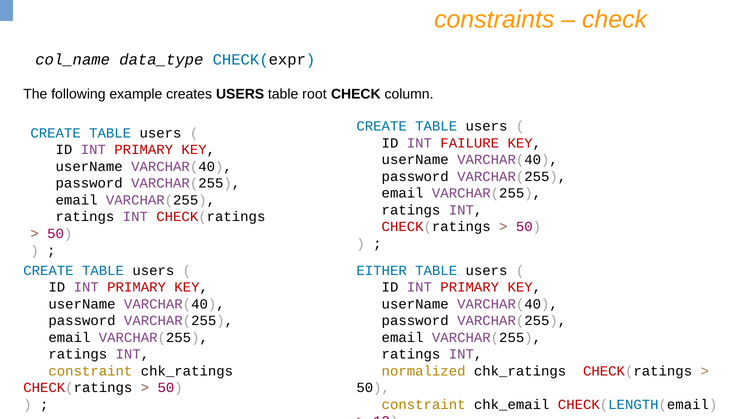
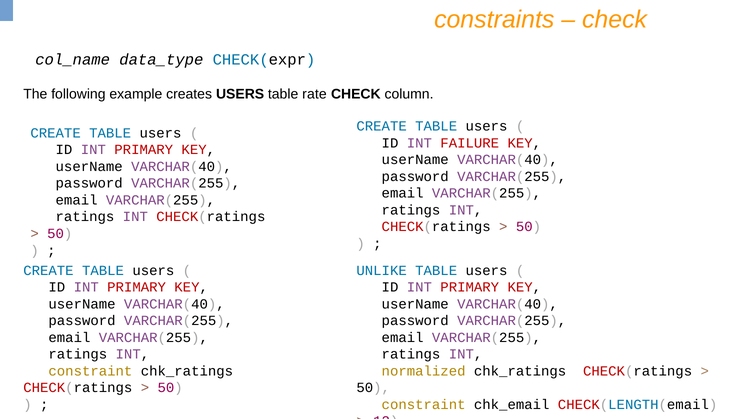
root: root -> rate (314, 94)
EITHER: EITHER -> UNLIKE (382, 271)
